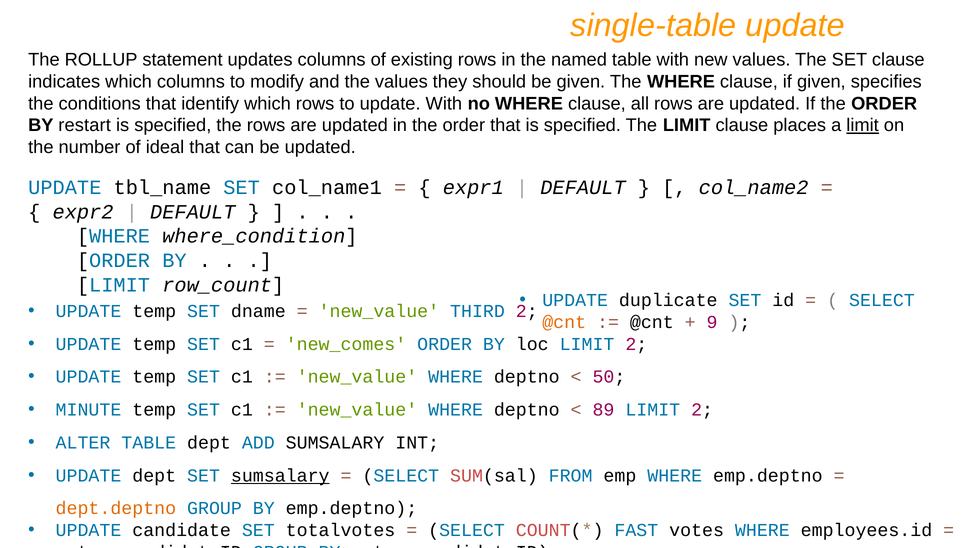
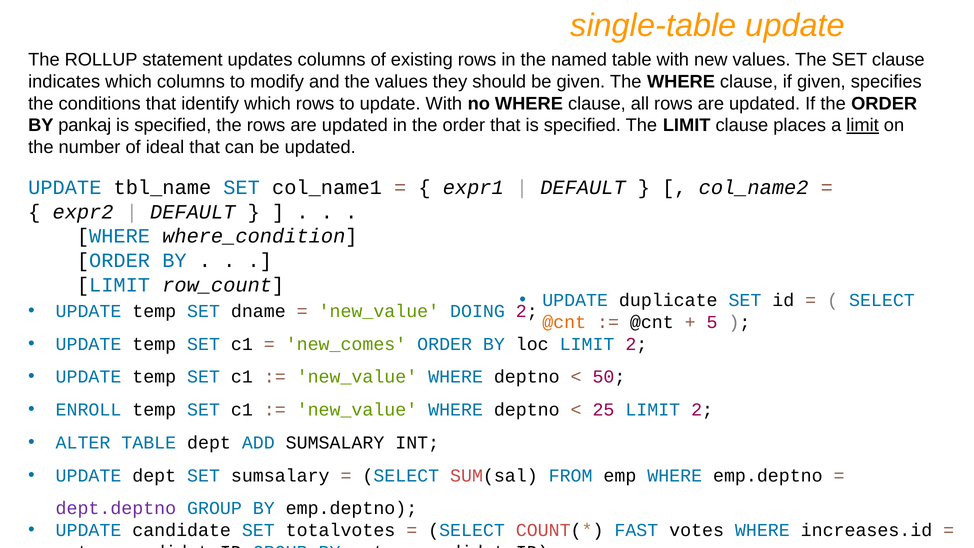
restart: restart -> pankaj (85, 125)
THIRD: THIRD -> DOING (477, 311)
9: 9 -> 5 (712, 322)
MINUTE: MINUTE -> ENROLL (88, 410)
89: 89 -> 25 (603, 410)
sumsalary underline: present -> none (280, 475)
dept.deptno colour: orange -> purple (116, 508)
employees.id: employees.id -> increases.id (866, 530)
